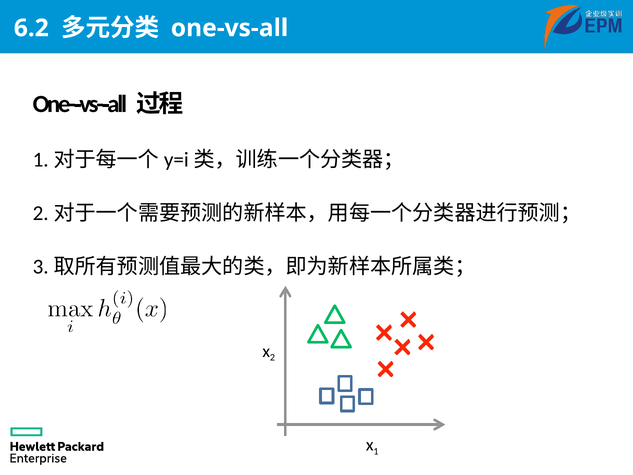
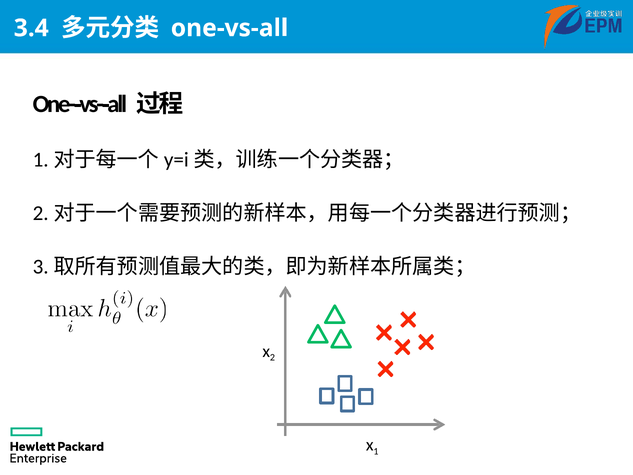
6.2: 6.2 -> 3.4 (31, 28)
